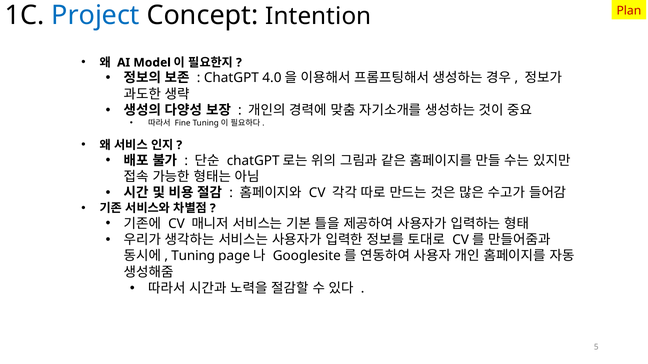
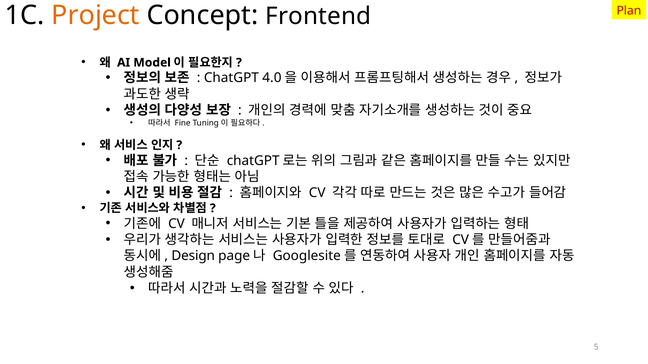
Project colour: blue -> orange (96, 15)
Intention: Intention -> Frontend (318, 16)
Tuning: Tuning -> Design (193, 256)
